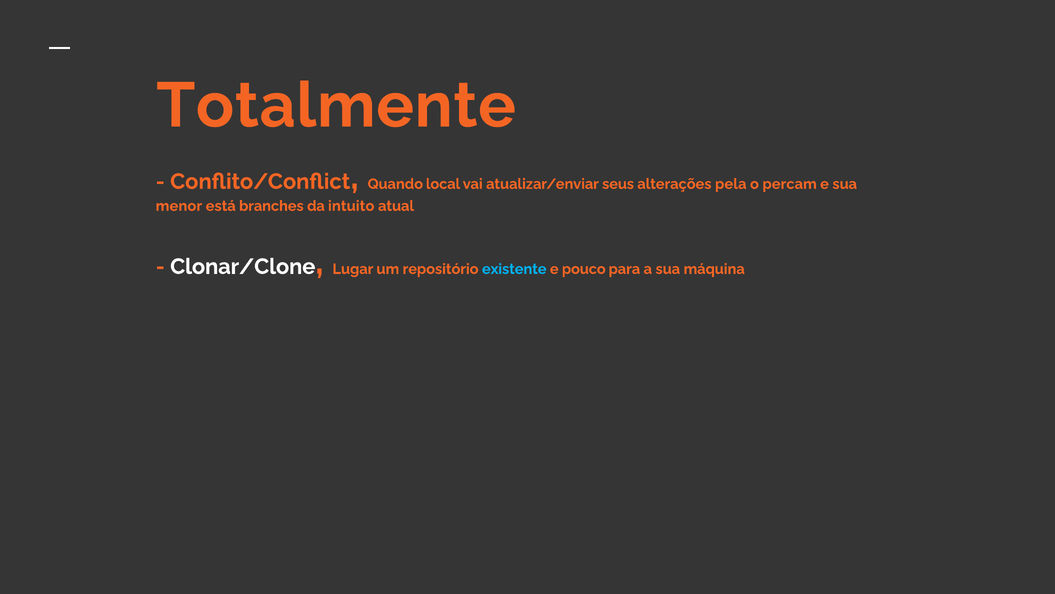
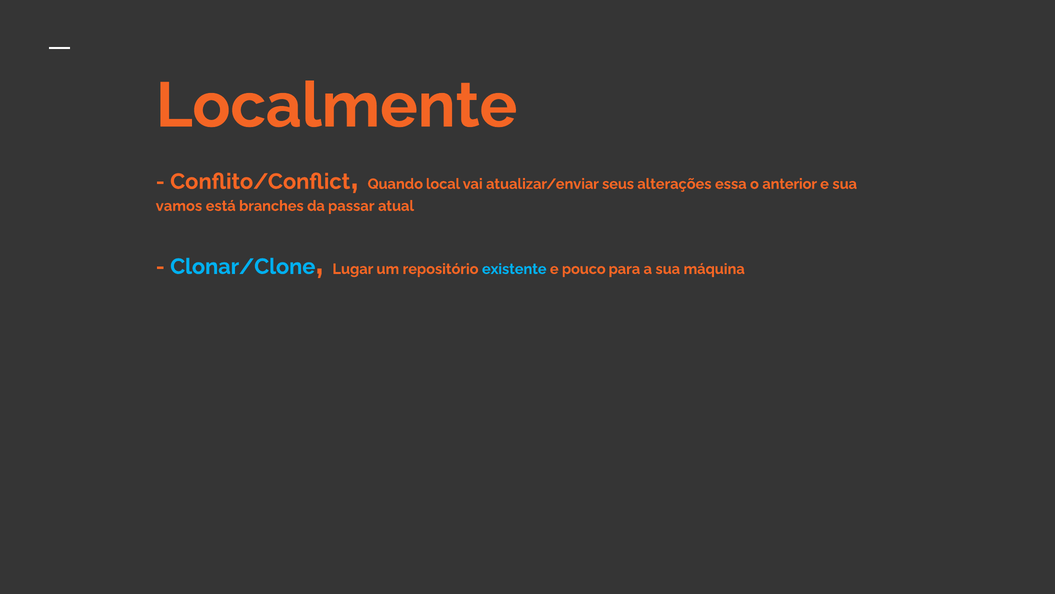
Totalmente: Totalmente -> Localmente (336, 106)
pela: pela -> essa (731, 184)
percam: percam -> anterior (790, 184)
menor: menor -> vamos (179, 206)
intuito: intuito -> passar (351, 206)
Clonar/Clone colour: white -> light blue (243, 266)
